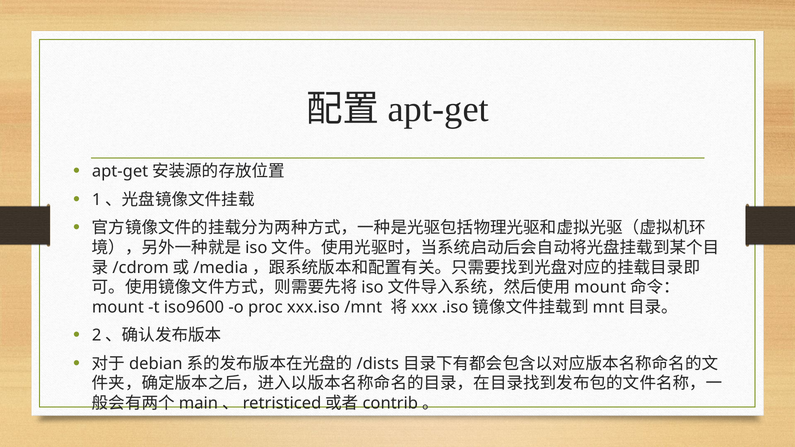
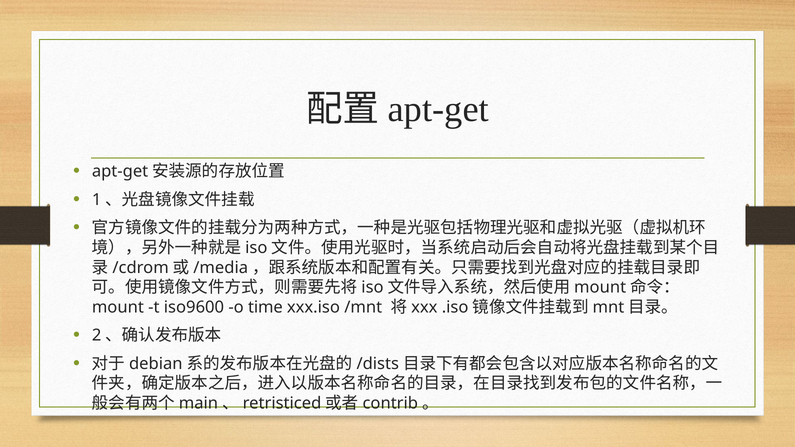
proc: proc -> time (265, 307)
